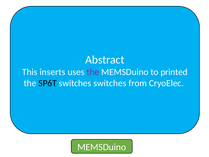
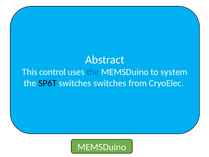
inserts: inserts -> control (53, 72)
the colour: purple -> blue (93, 72)
printed: printed -> system (174, 72)
